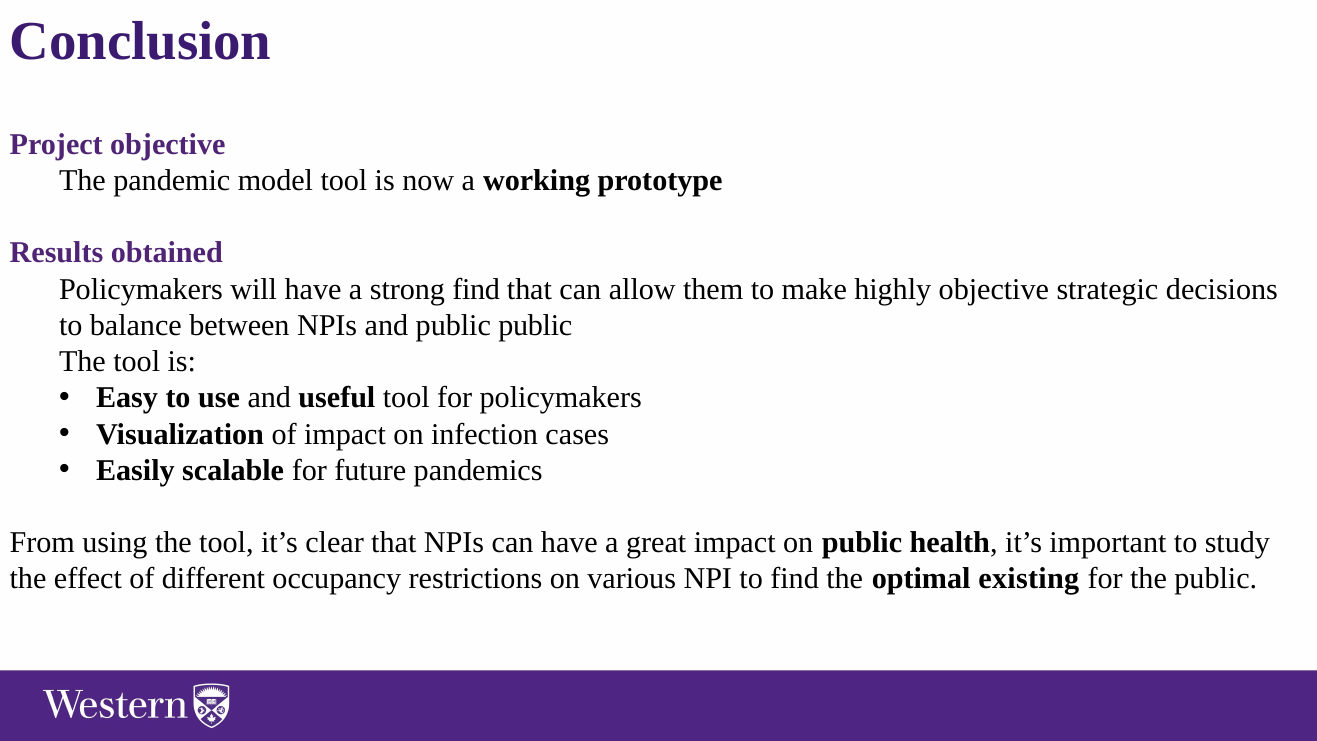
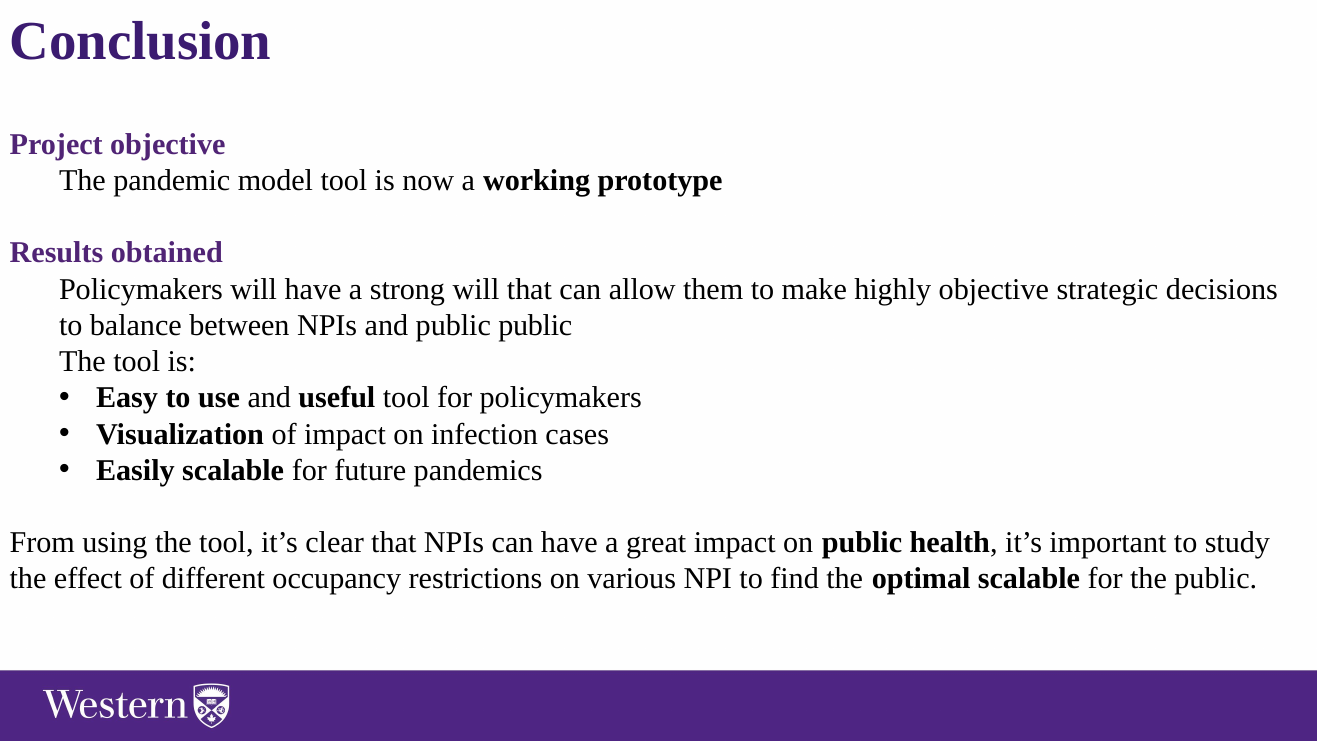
strong find: find -> will (476, 289)
optimal existing: existing -> scalable (1029, 579)
